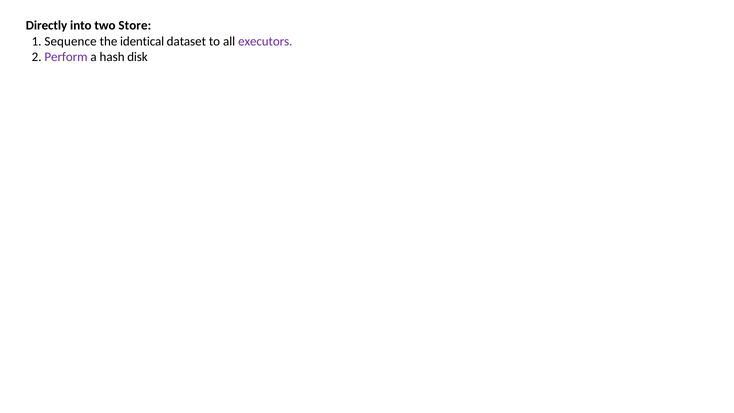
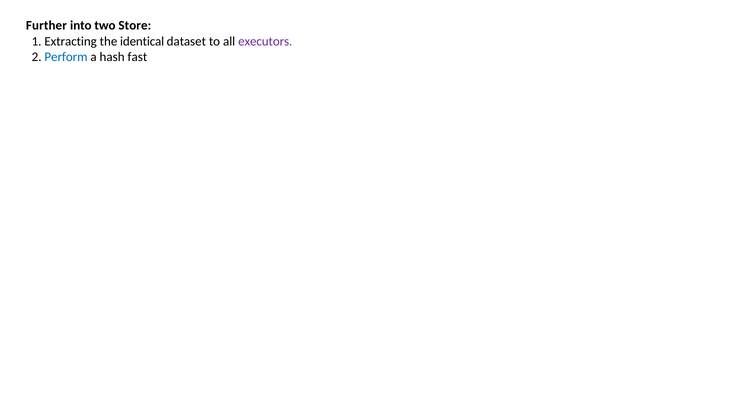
Directly: Directly -> Further (46, 26)
Sequence: Sequence -> Extracting (71, 41)
Perform colour: purple -> blue (66, 57)
disk: disk -> fast (137, 57)
